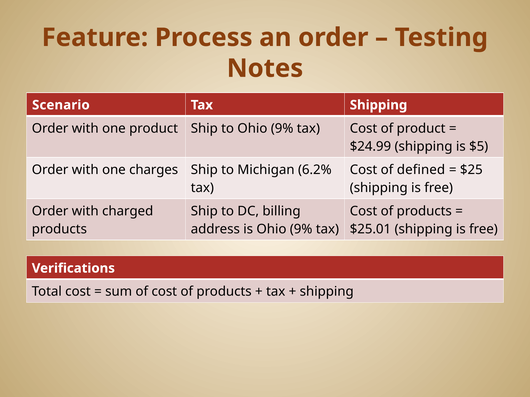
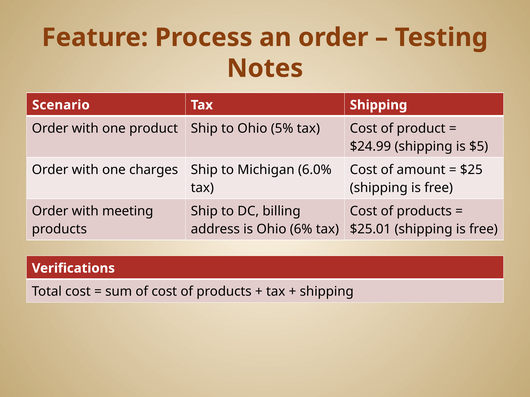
to Ohio 9%: 9% -> 5% (282, 129)
6.2%: 6.2% -> 6.0% (315, 170)
defined: defined -> amount (421, 170)
charged: charged -> meeting (128, 211)
is Ohio 9%: 9% -> 6% (301, 229)
